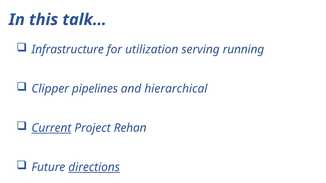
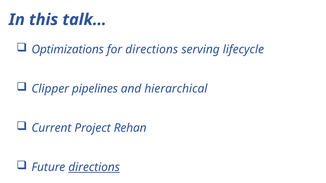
Infrastructure: Infrastructure -> Optimizations (68, 50)
for utilization: utilization -> directions (152, 50)
running: running -> lifecycle (243, 50)
Current underline: present -> none (51, 128)
